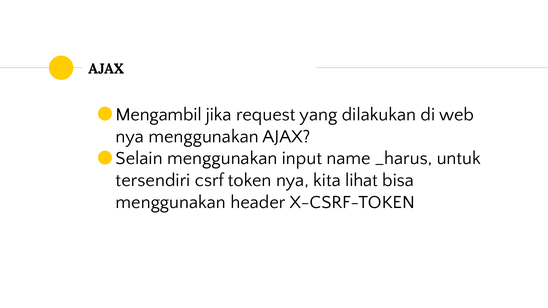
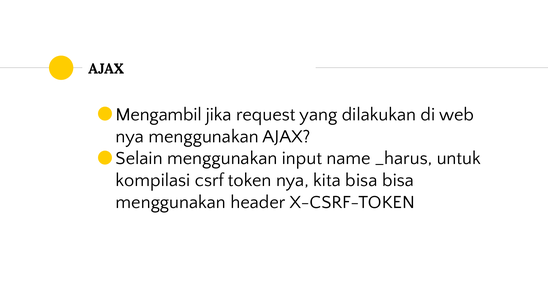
tersendiri: tersendiri -> kompilasi (153, 180)
kita lihat: lihat -> bisa (361, 180)
